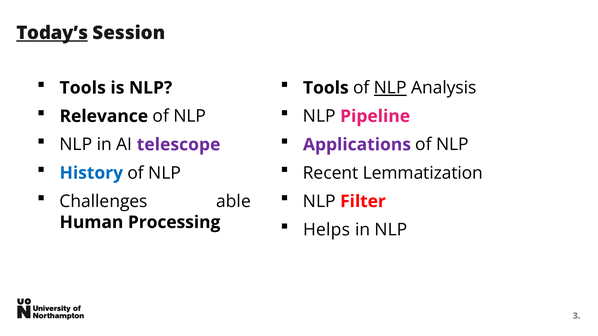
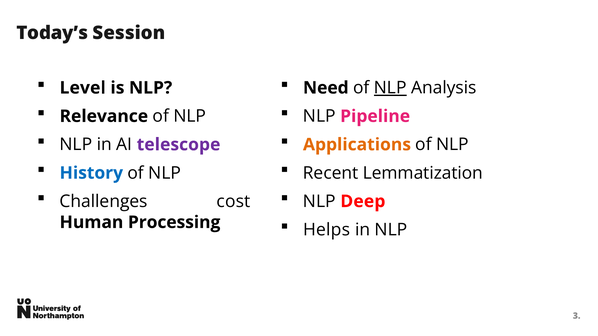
Today’s underline: present -> none (52, 33)
Tools: Tools -> Level (83, 88)
Tools: Tools -> Need (326, 88)
Applications colour: purple -> orange (357, 145)
able: able -> cost (233, 202)
Filter: Filter -> Deep (363, 202)
